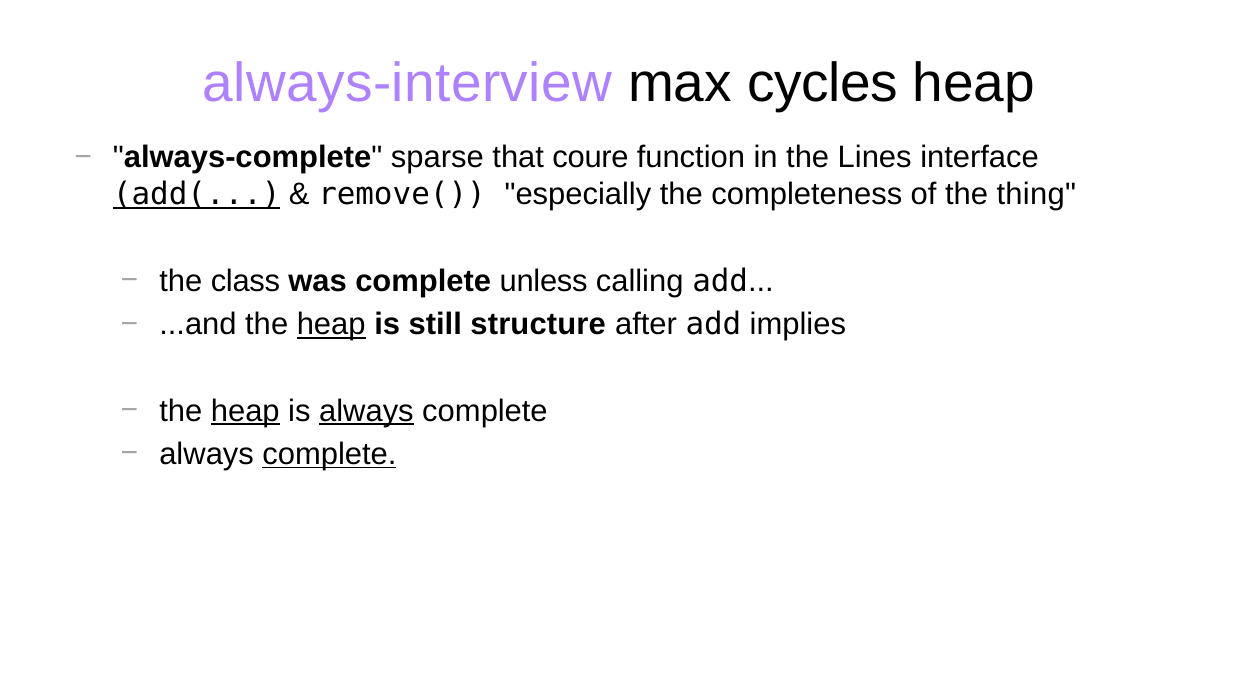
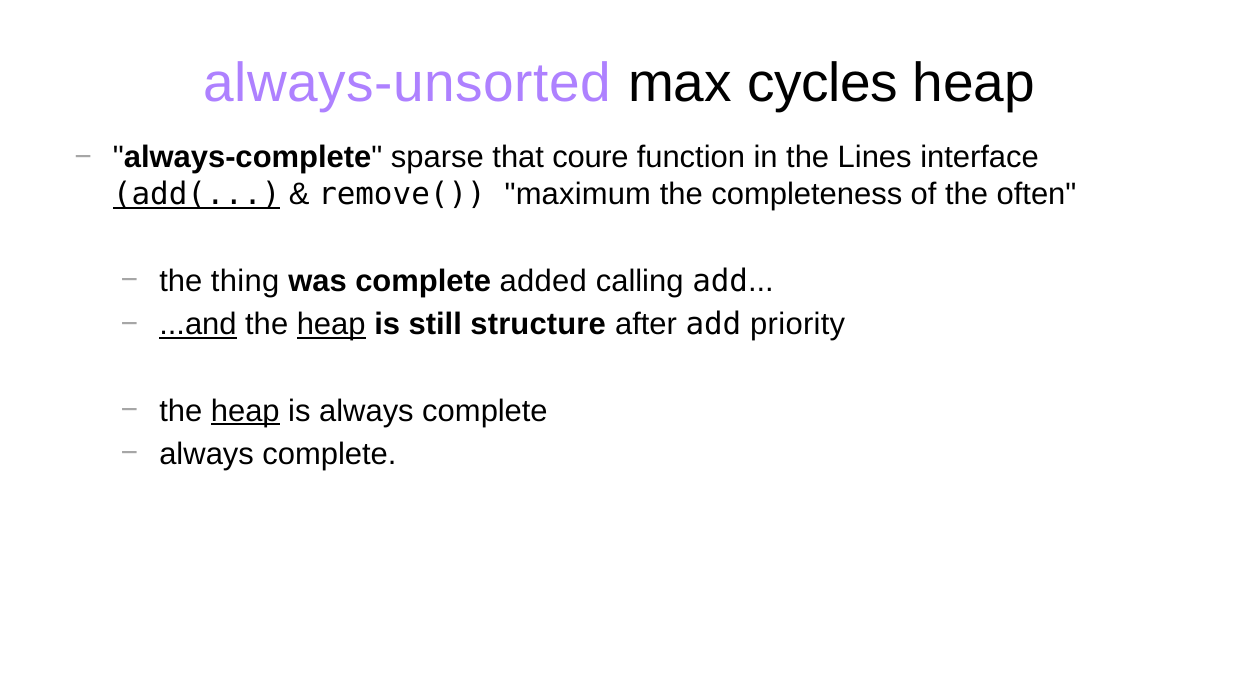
always-interview: always-interview -> always-unsorted (407, 83)
especially: especially -> maximum (578, 194)
thing: thing -> often (1037, 194)
class: class -> thing (245, 281)
unless: unless -> added (543, 281)
...and underline: none -> present (198, 324)
implies: implies -> priority (798, 324)
always underline: present -> none (366, 411)
complete underline: present -> none (329, 454)
